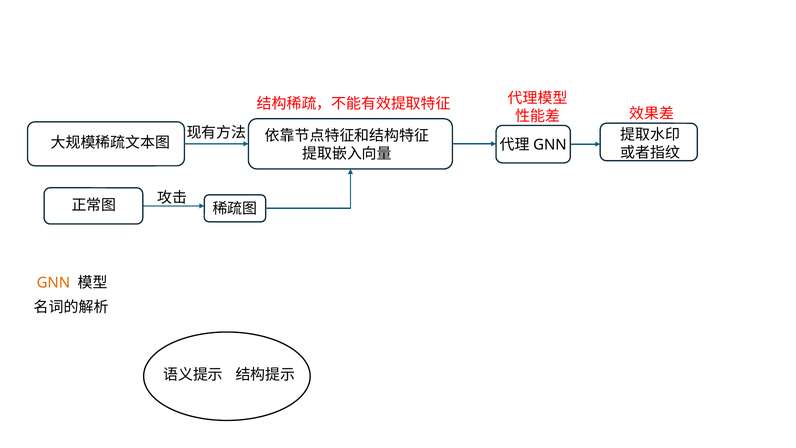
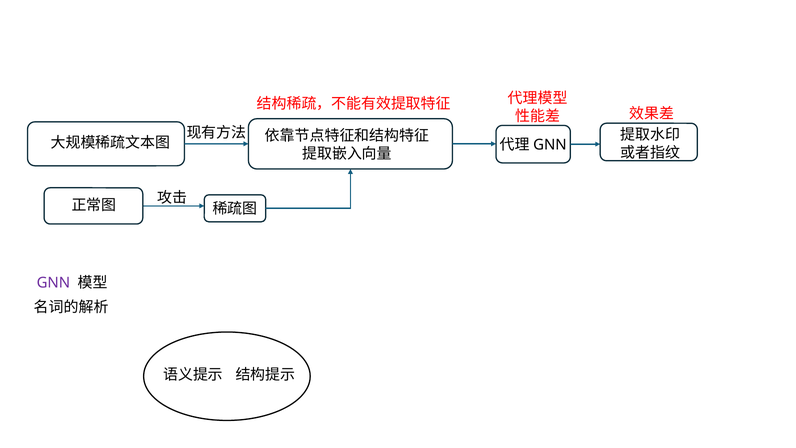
GNN colour: orange -> purple (53, 283)
